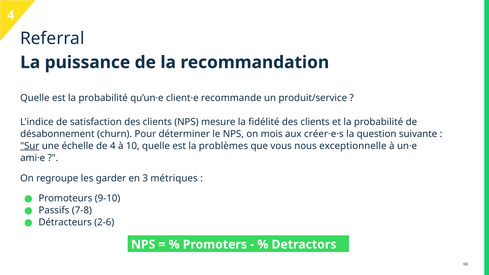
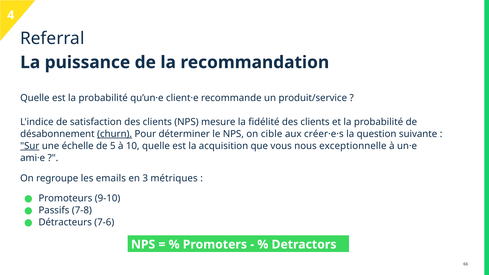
churn underline: none -> present (115, 134)
mois: mois -> cible (272, 134)
de 4: 4 -> 5 (113, 146)
problèmes: problèmes -> acquisition (223, 146)
garder: garder -> emails (111, 178)
2-6: 2-6 -> 7-6 (104, 223)
